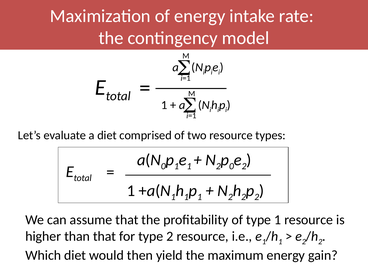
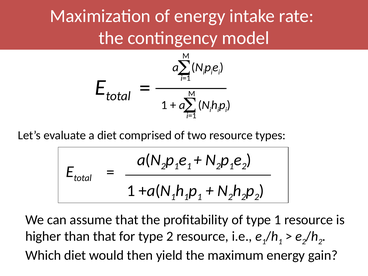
0: 0 -> 2 (163, 166)
0: 0 -> 1 (231, 166)
